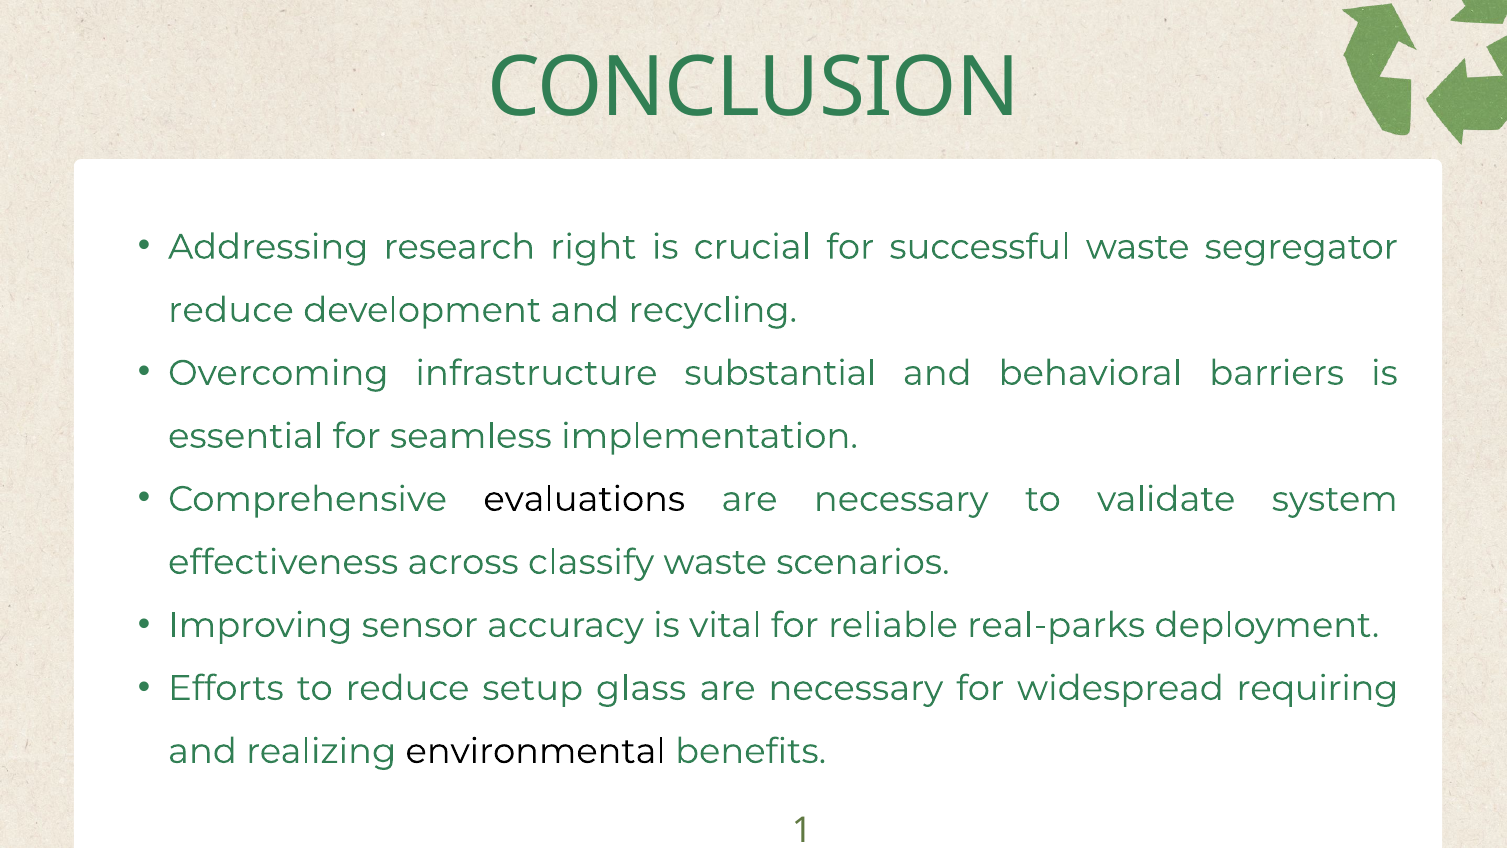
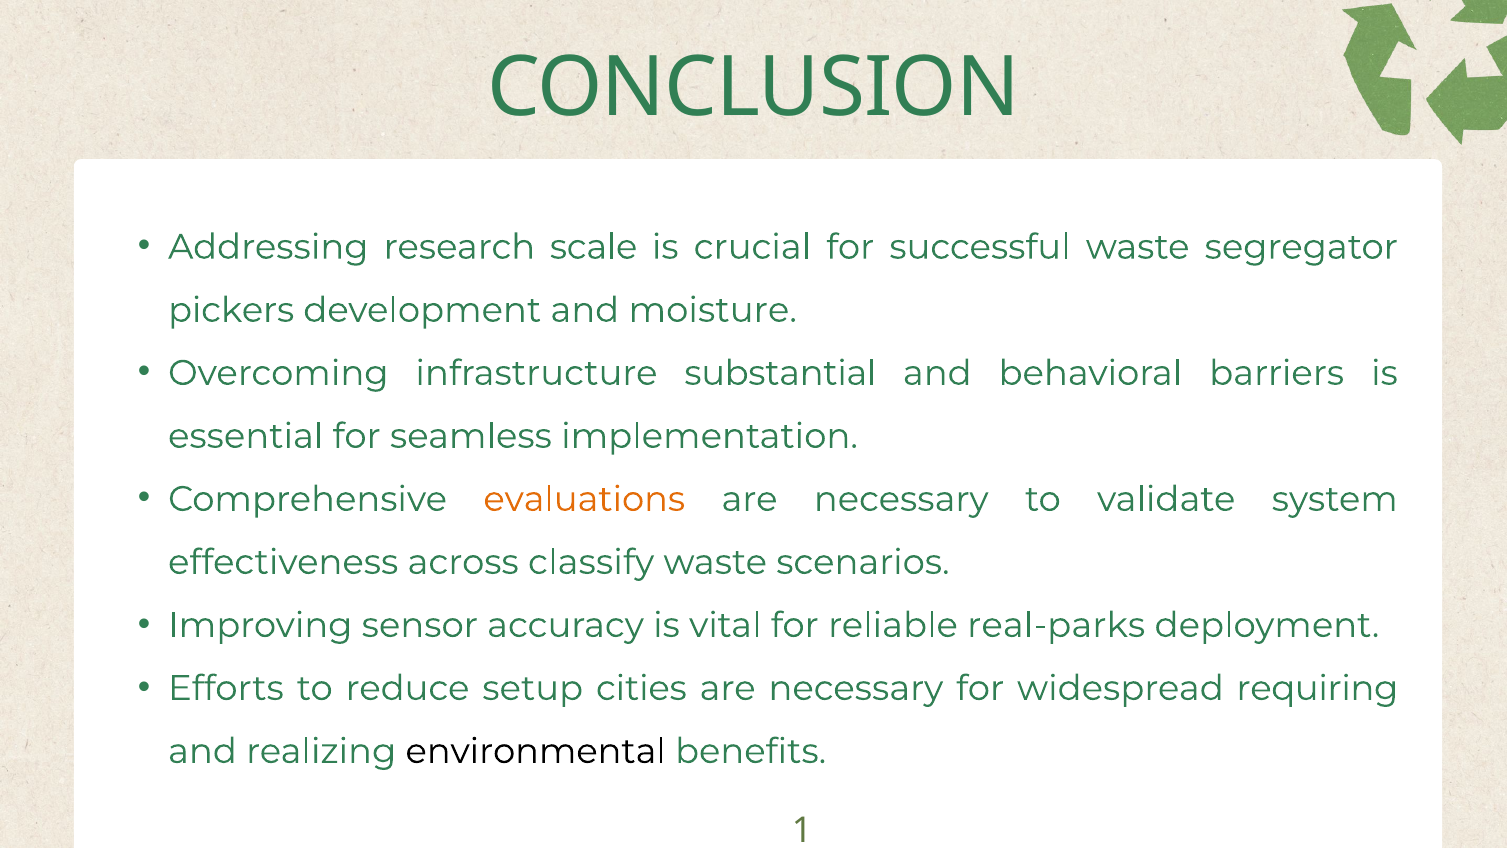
right: right -> scale (594, 247)
reduce: reduce -> pickers (231, 310)
recycling: recycling -> moisture (713, 310)
evaluations colour: black -> orange (584, 499)
glass: glass -> cities (641, 688)
